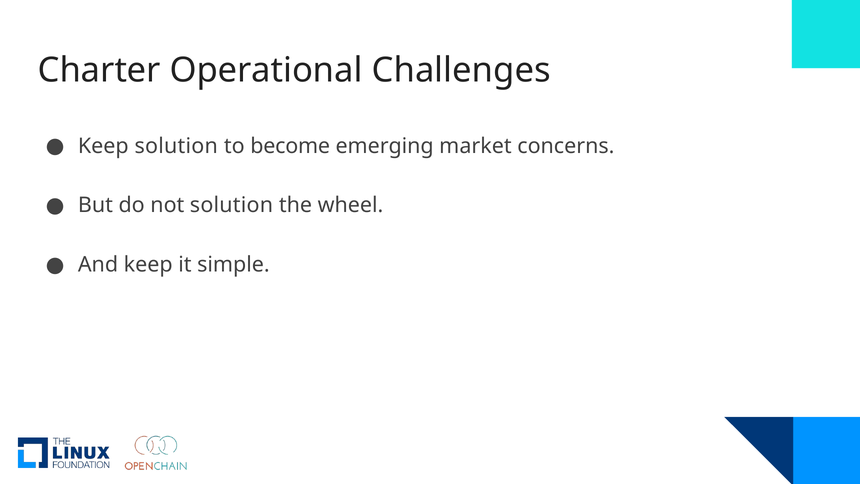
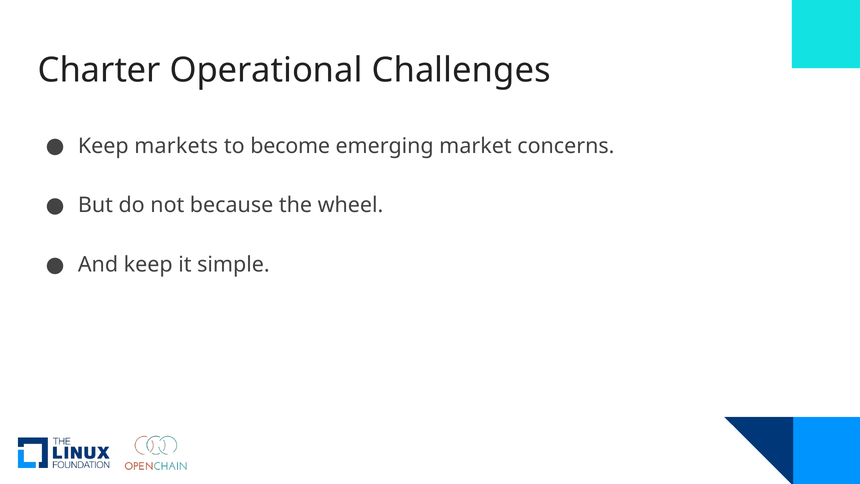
Keep solution: solution -> markets (176, 146)
not solution: solution -> because (232, 205)
